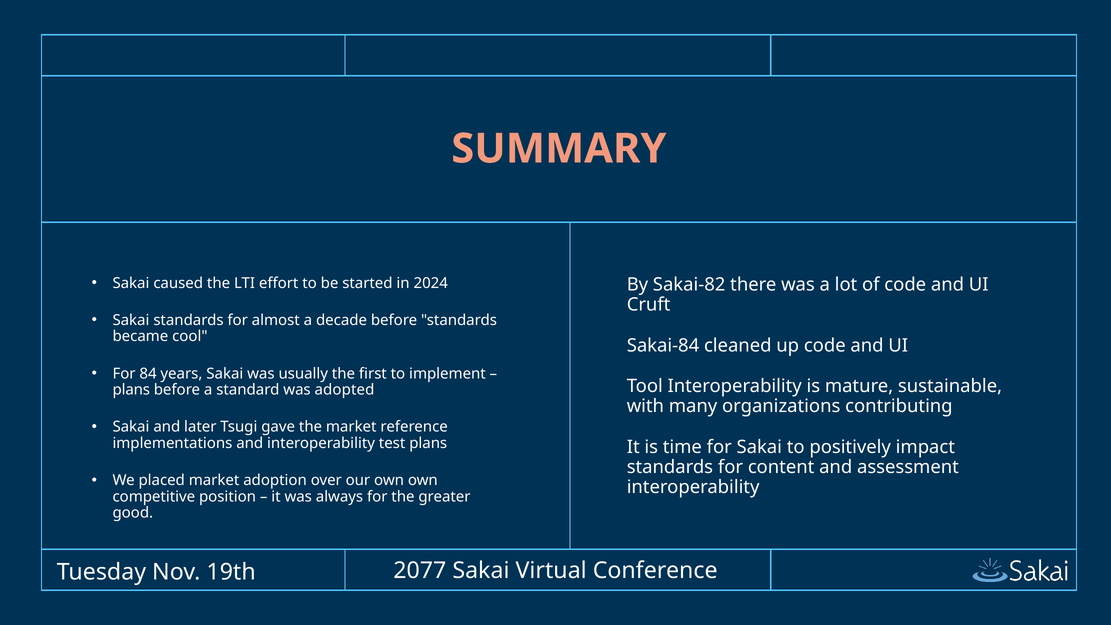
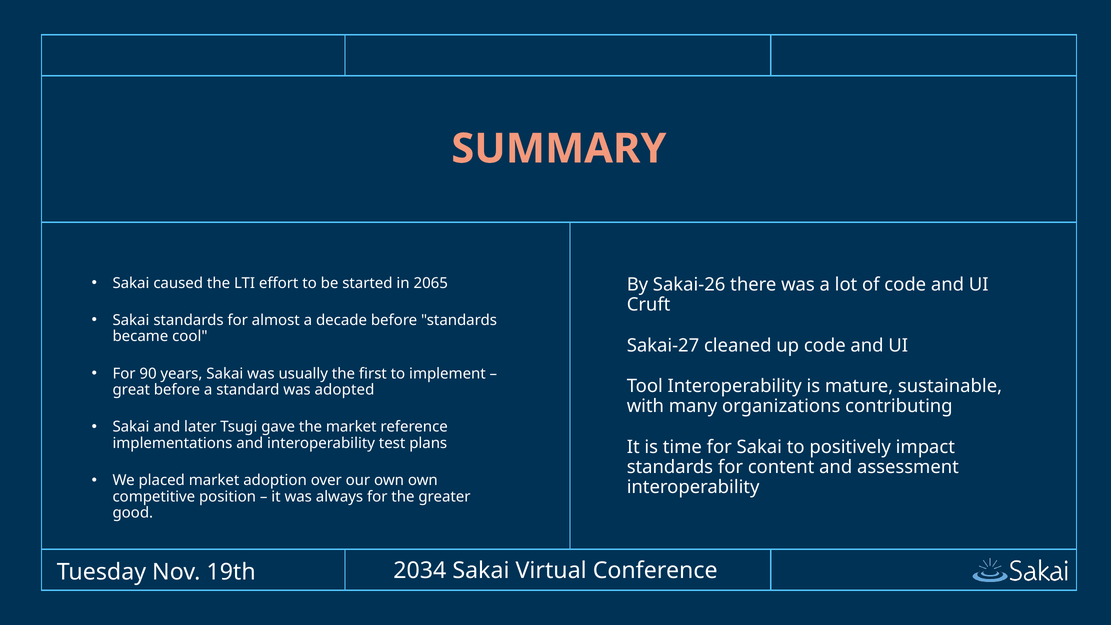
2024: 2024 -> 2065 (431, 283)
Sakai-82: Sakai-82 -> Sakai-26 (689, 285)
Sakai-84: Sakai-84 -> Sakai-27 (663, 346)
84: 84 -> 90 (148, 374)
plans: plans -> great (131, 390)
2077: 2077 -> 2034 (420, 571)
